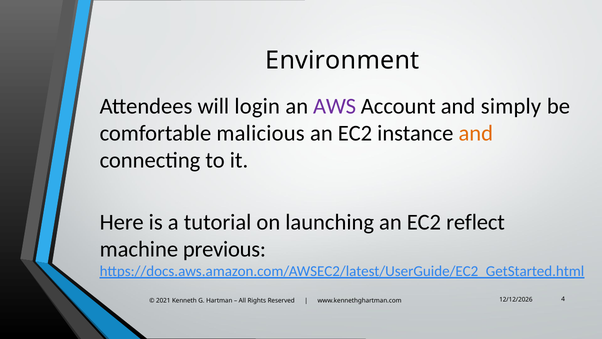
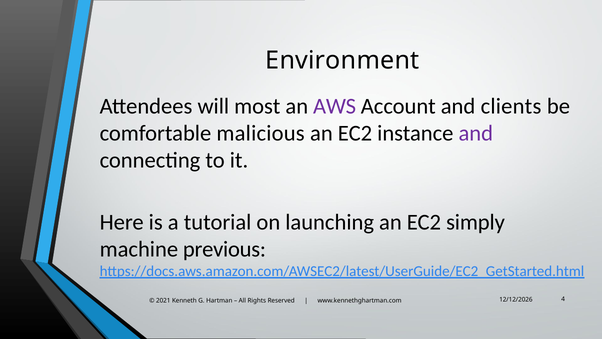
login: login -> most (257, 106)
simply: simply -> clients (511, 106)
and colour: orange -> purple (476, 133)
reflect: reflect -> simply (475, 222)
